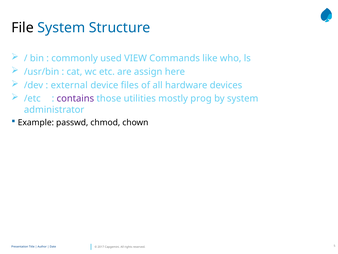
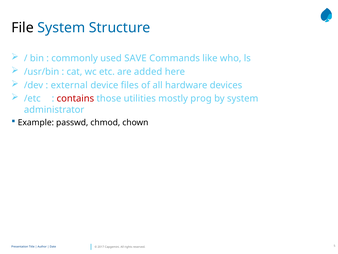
VIEW: VIEW -> SAVE (135, 58)
assign: assign -> added (148, 72)
contains colour: purple -> red (75, 98)
